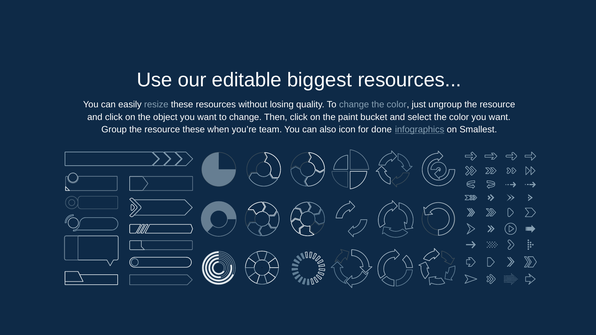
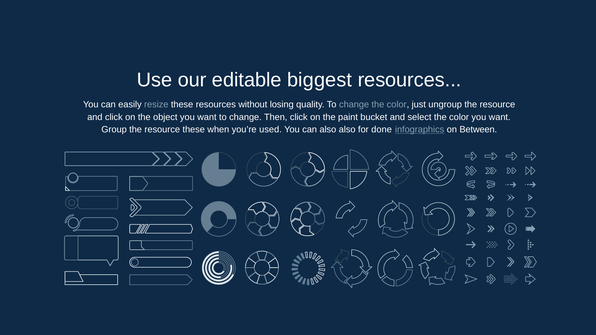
team: team -> used (270, 130)
also icon: icon -> also (347, 130)
Smallest: Smallest -> Between (478, 130)
